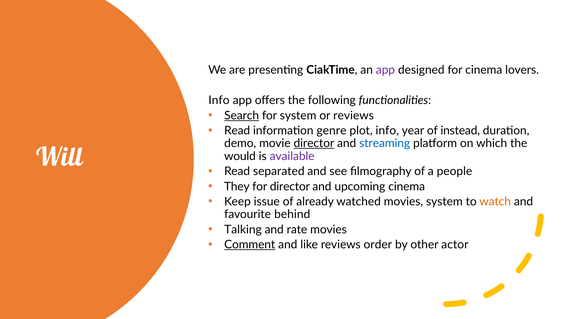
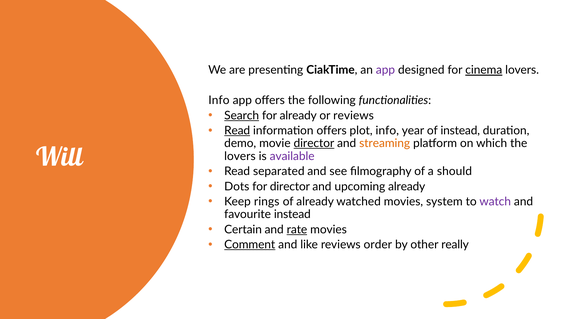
cinema underline: none -> present (484, 70)
for system: system -> already (298, 115)
Read underline: none -> present (237, 131)
information genre: genre -> offers (332, 131)
streaming colour: blue -> orange (385, 143)
would: would -> lovers (240, 156)
people: people -> should (454, 171)
They: They -> Dots (237, 186)
upcoming cinema: cinema -> already (407, 186)
issue: issue -> rings (267, 202)
watch colour: orange -> purple (495, 202)
favourite behind: behind -> instead (292, 214)
Talking: Talking -> Certain (243, 229)
rate underline: none -> present (297, 229)
actor: actor -> really (455, 245)
